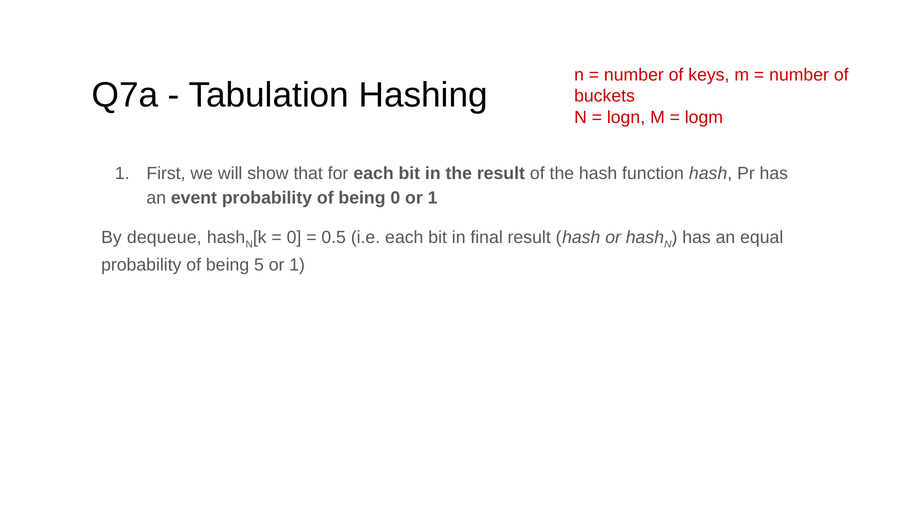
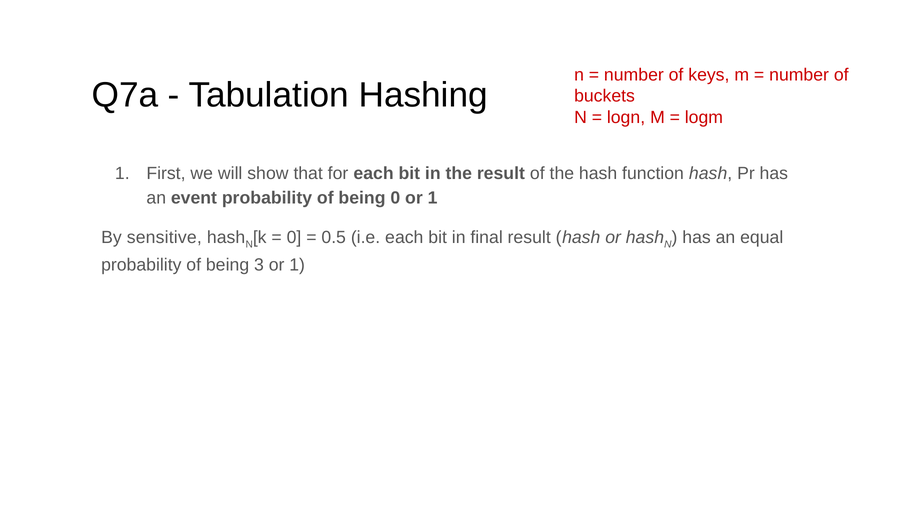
dequeue: dequeue -> sensitive (164, 238)
5: 5 -> 3 (259, 265)
